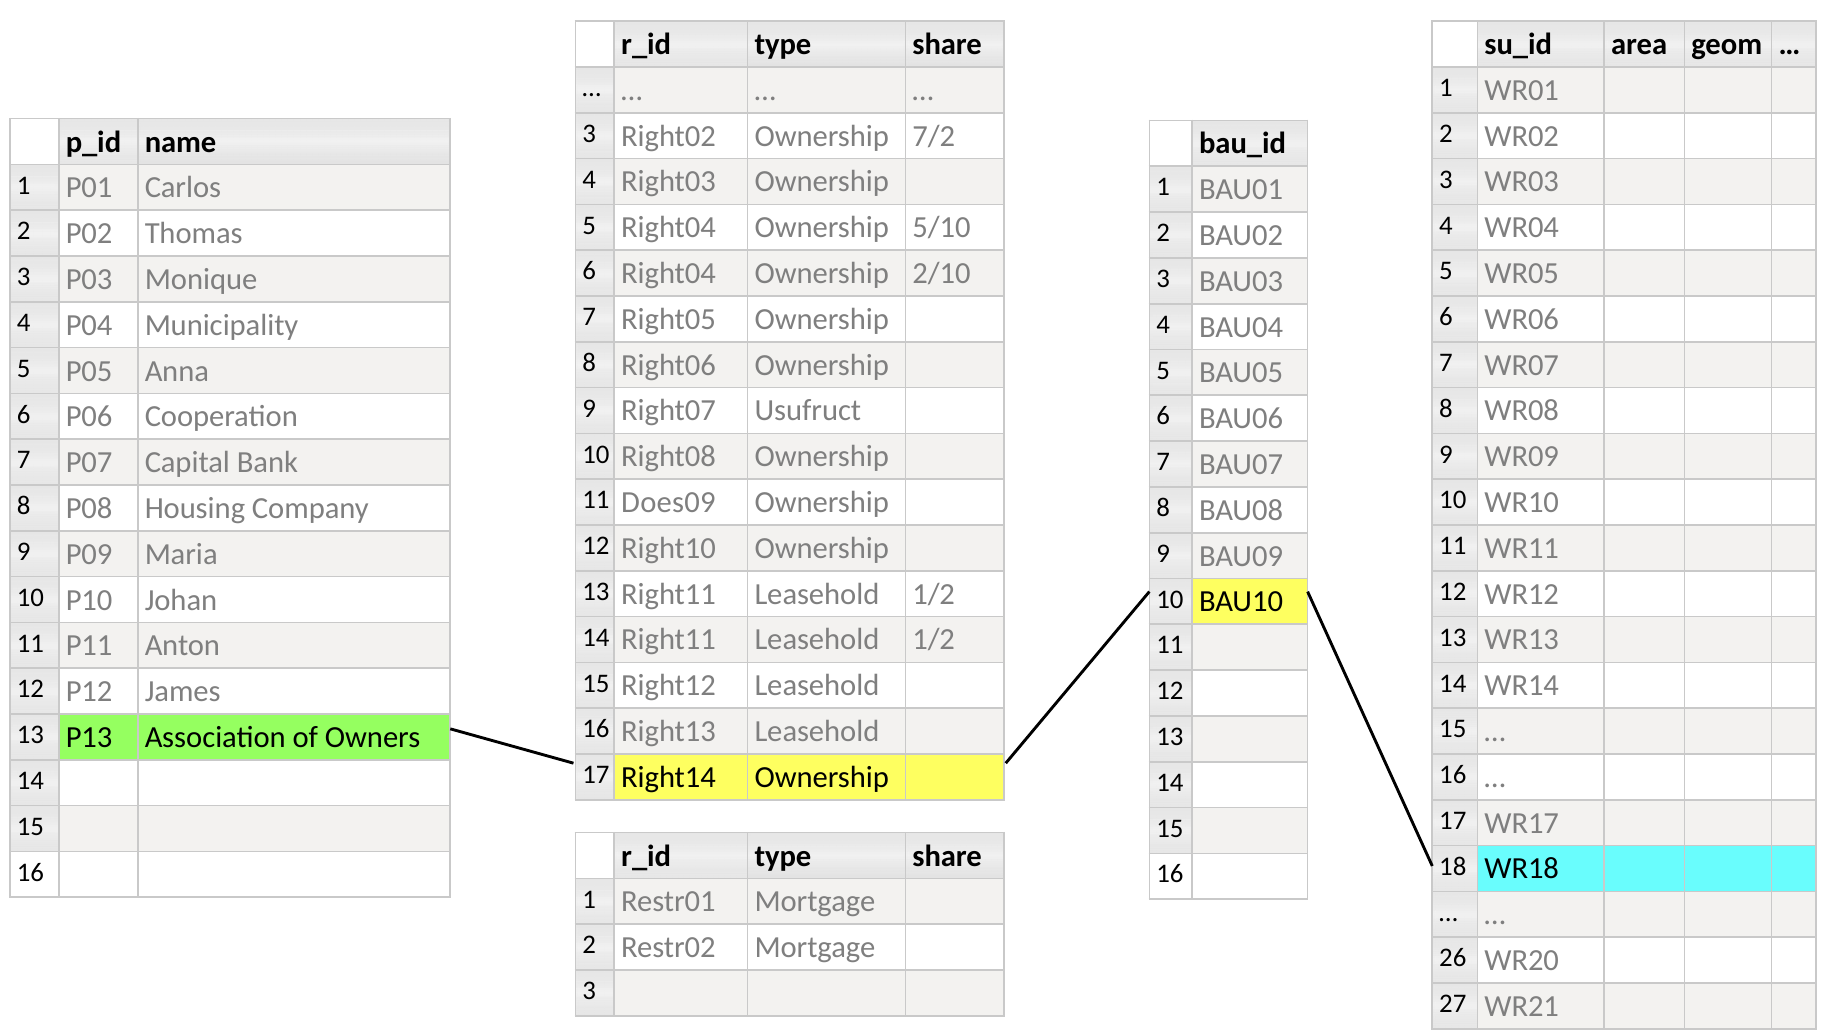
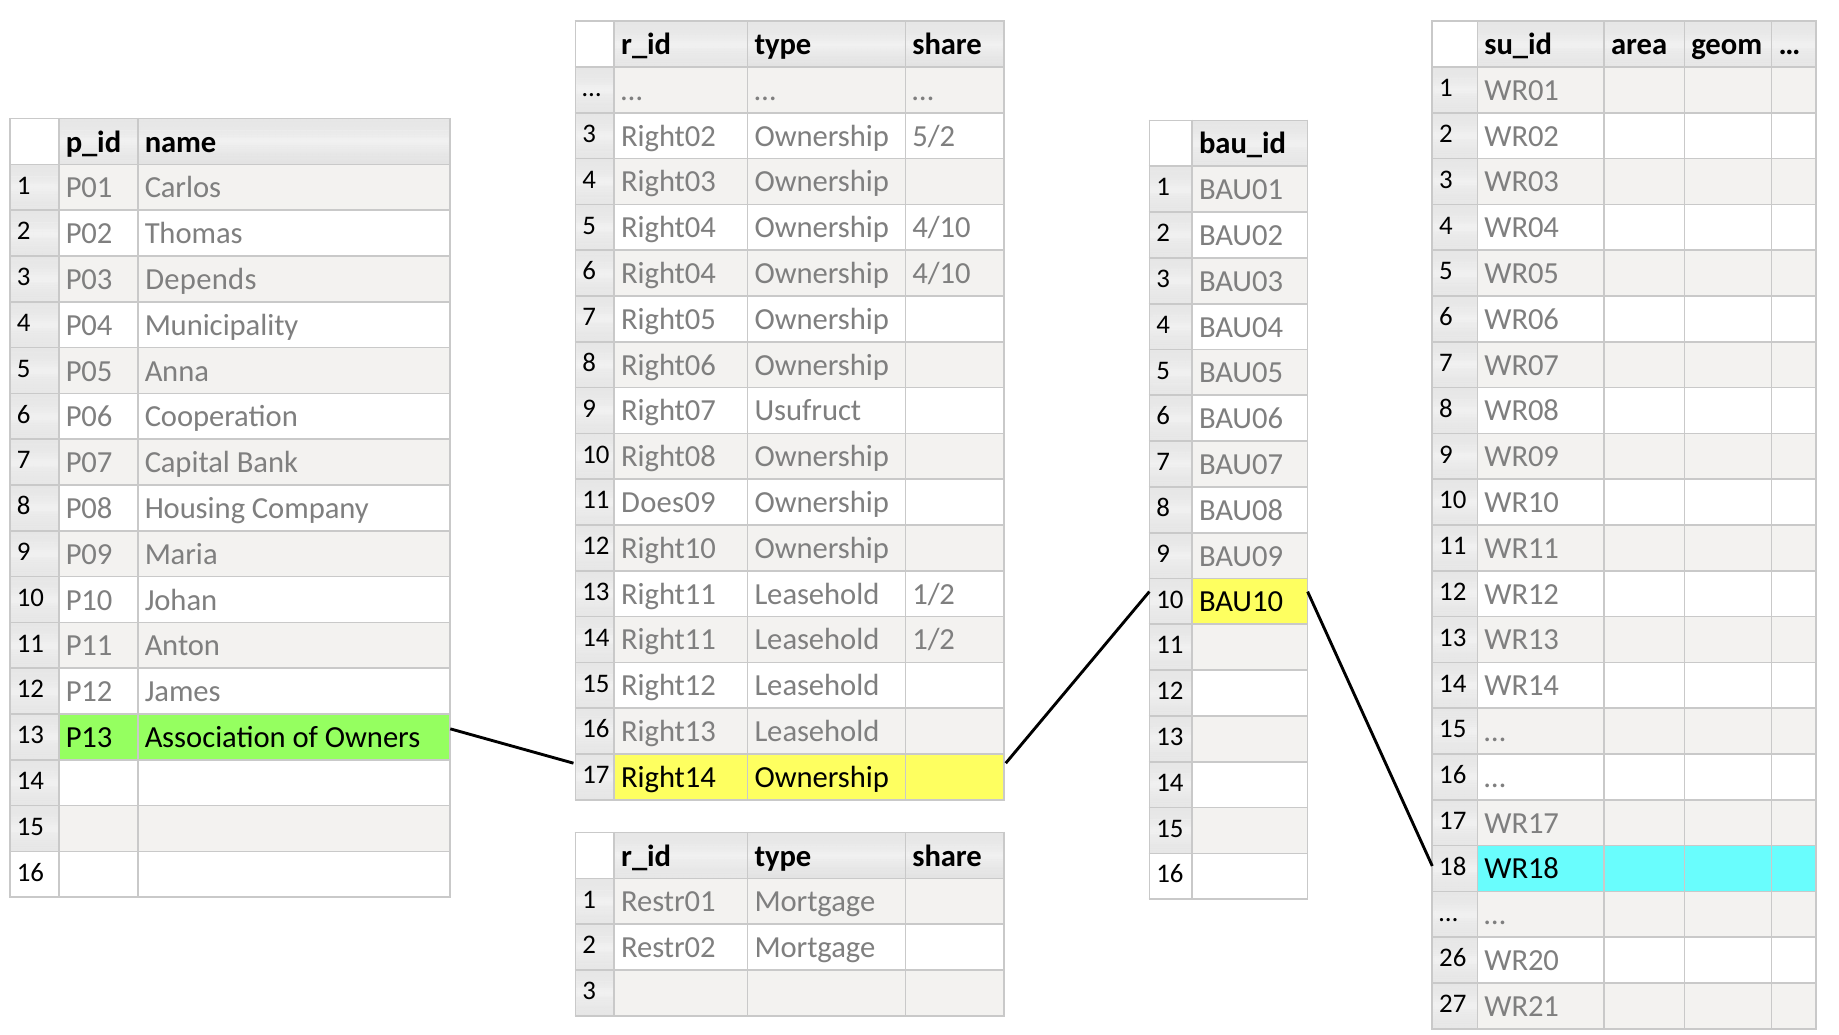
7/2: 7/2 -> 5/2 (934, 136)
5 Right04 Ownership 5/10: 5/10 -> 4/10 (941, 228)
6 Right04 Ownership 2/10: 2/10 -> 4/10 (941, 273)
Monique: Monique -> Depends (201, 279)
